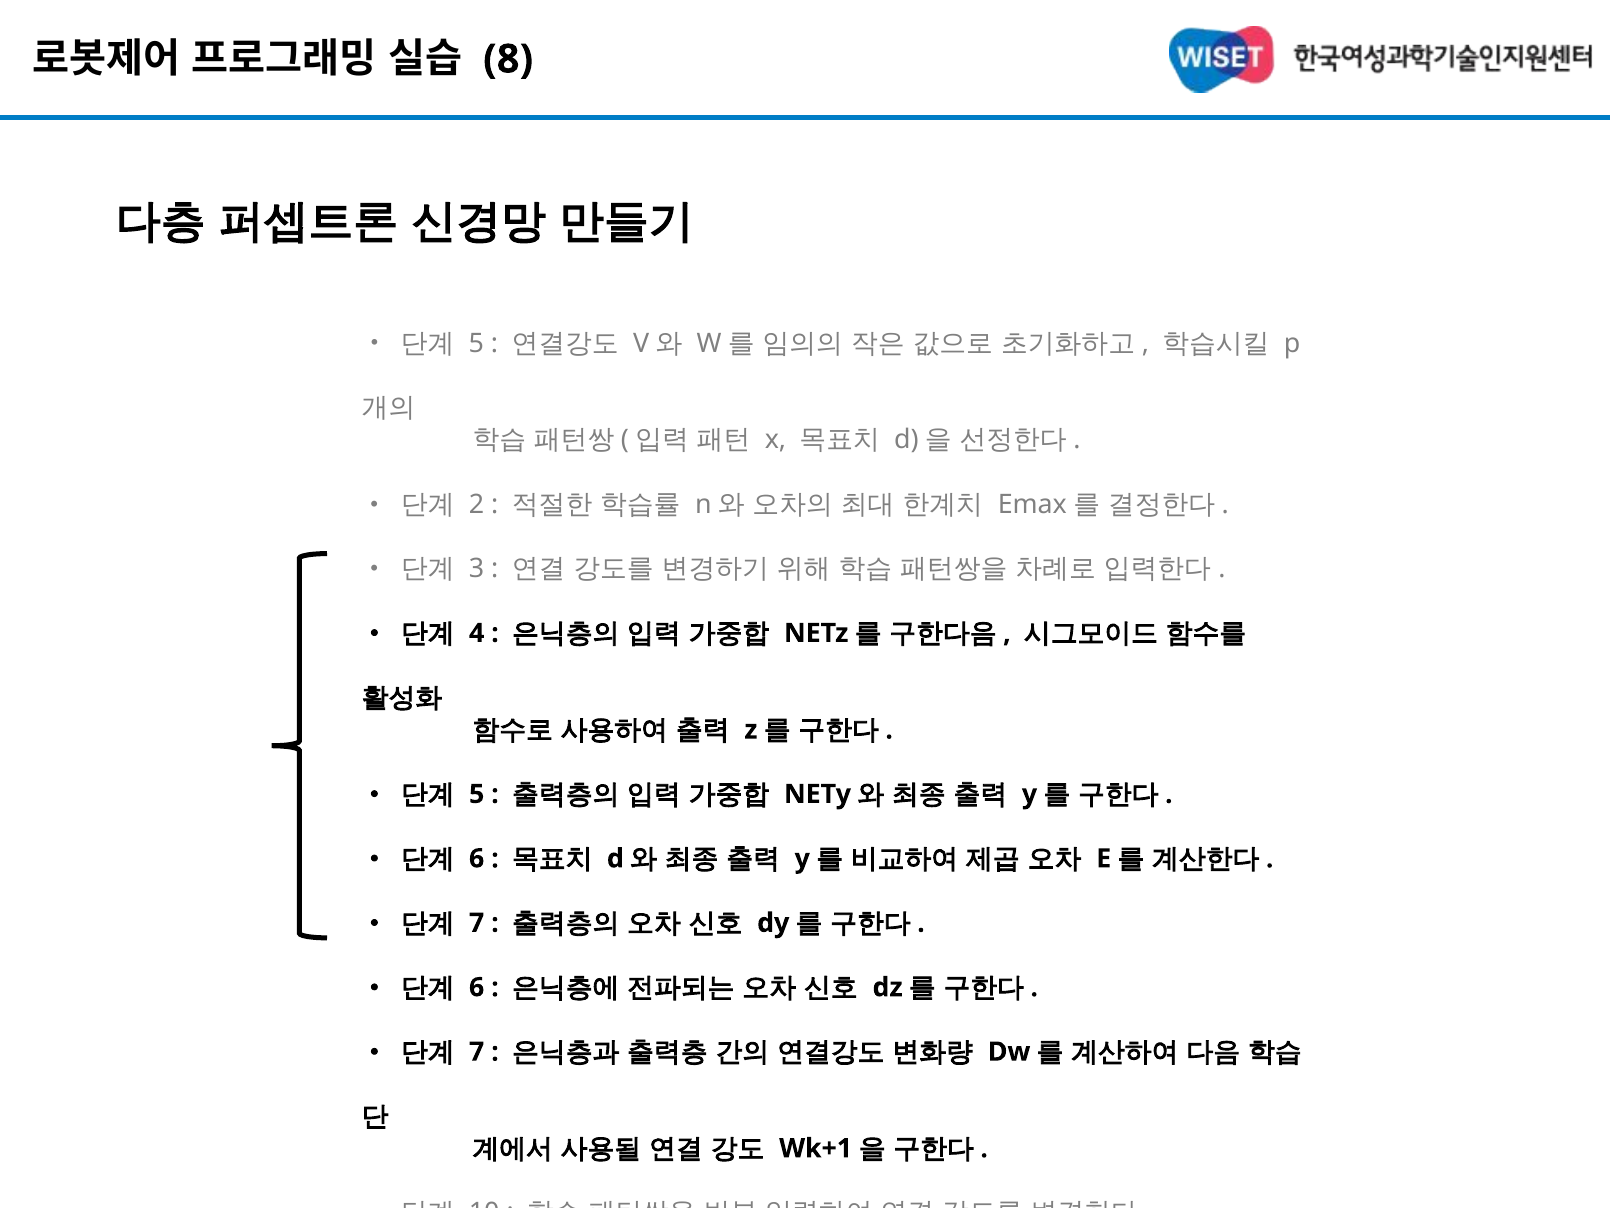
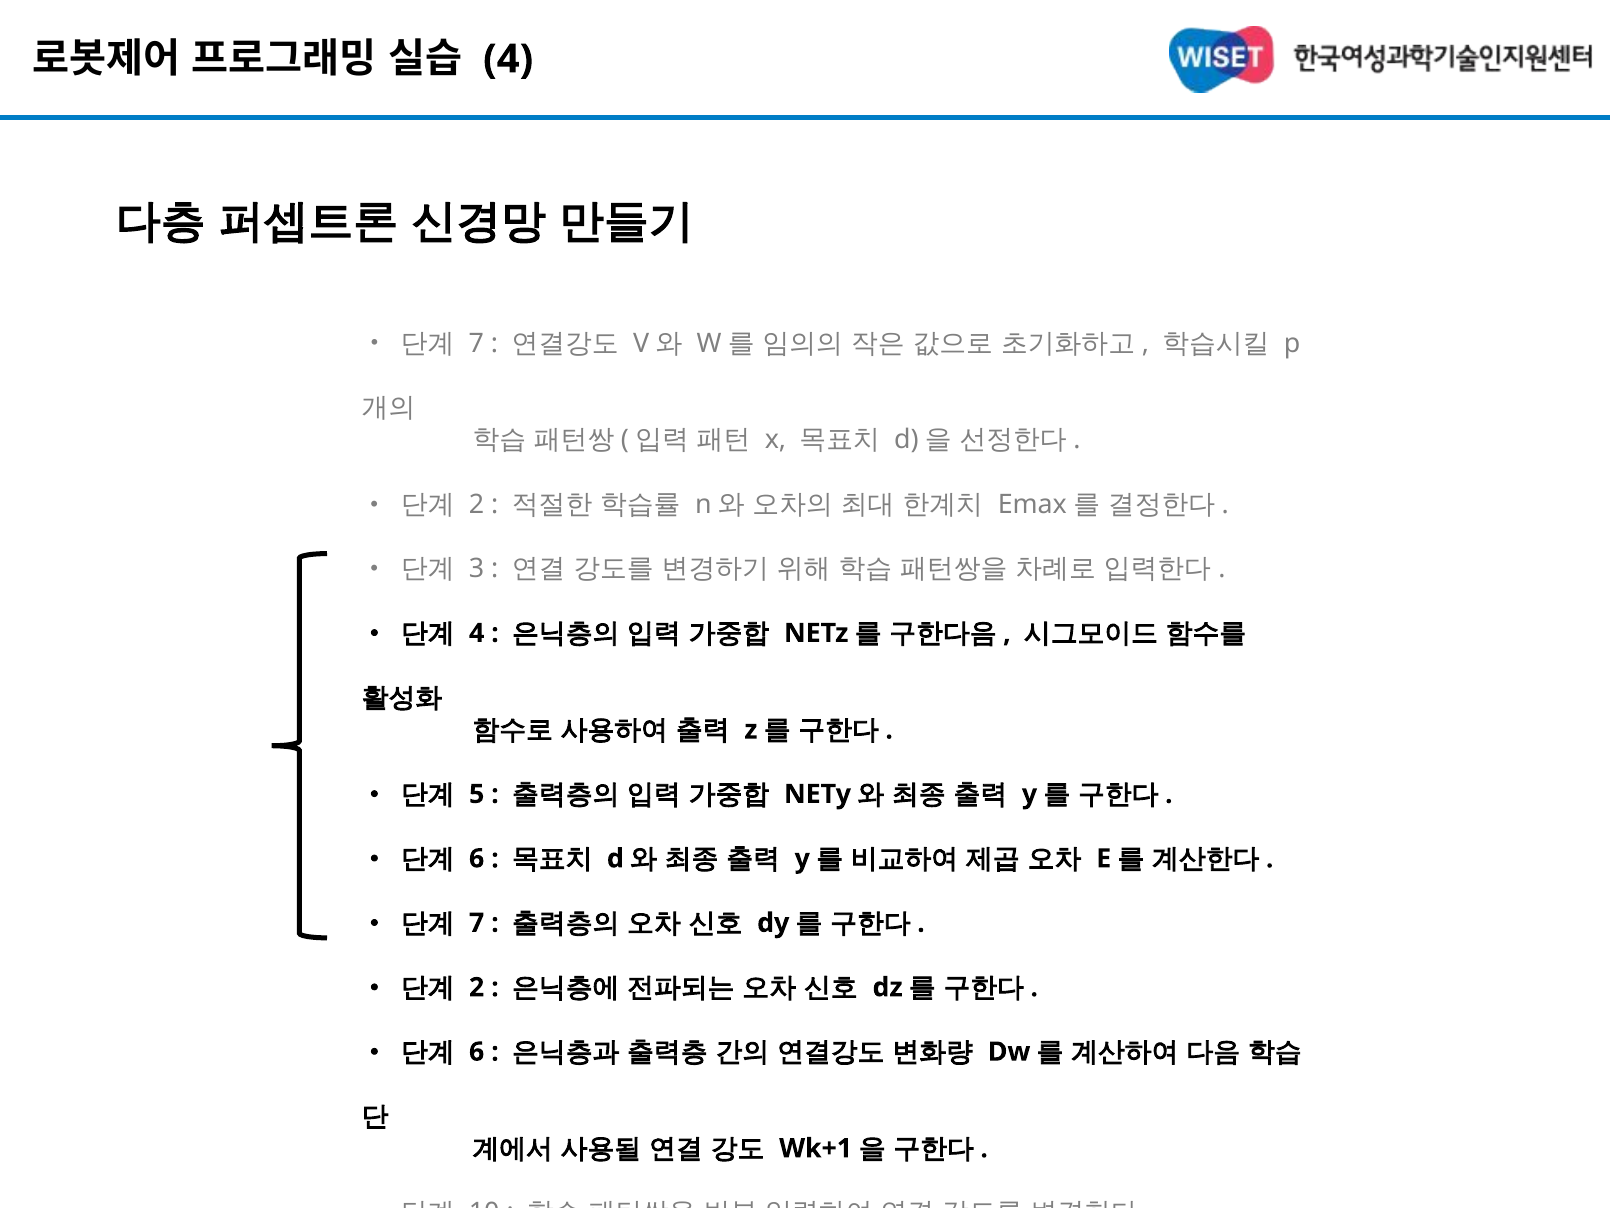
8: 8 -> 4 (508, 59)
5: 5 -> 7 (476, 343)
6: 6 -> 2 (477, 987)
7: 7 -> 6 (477, 1051)
